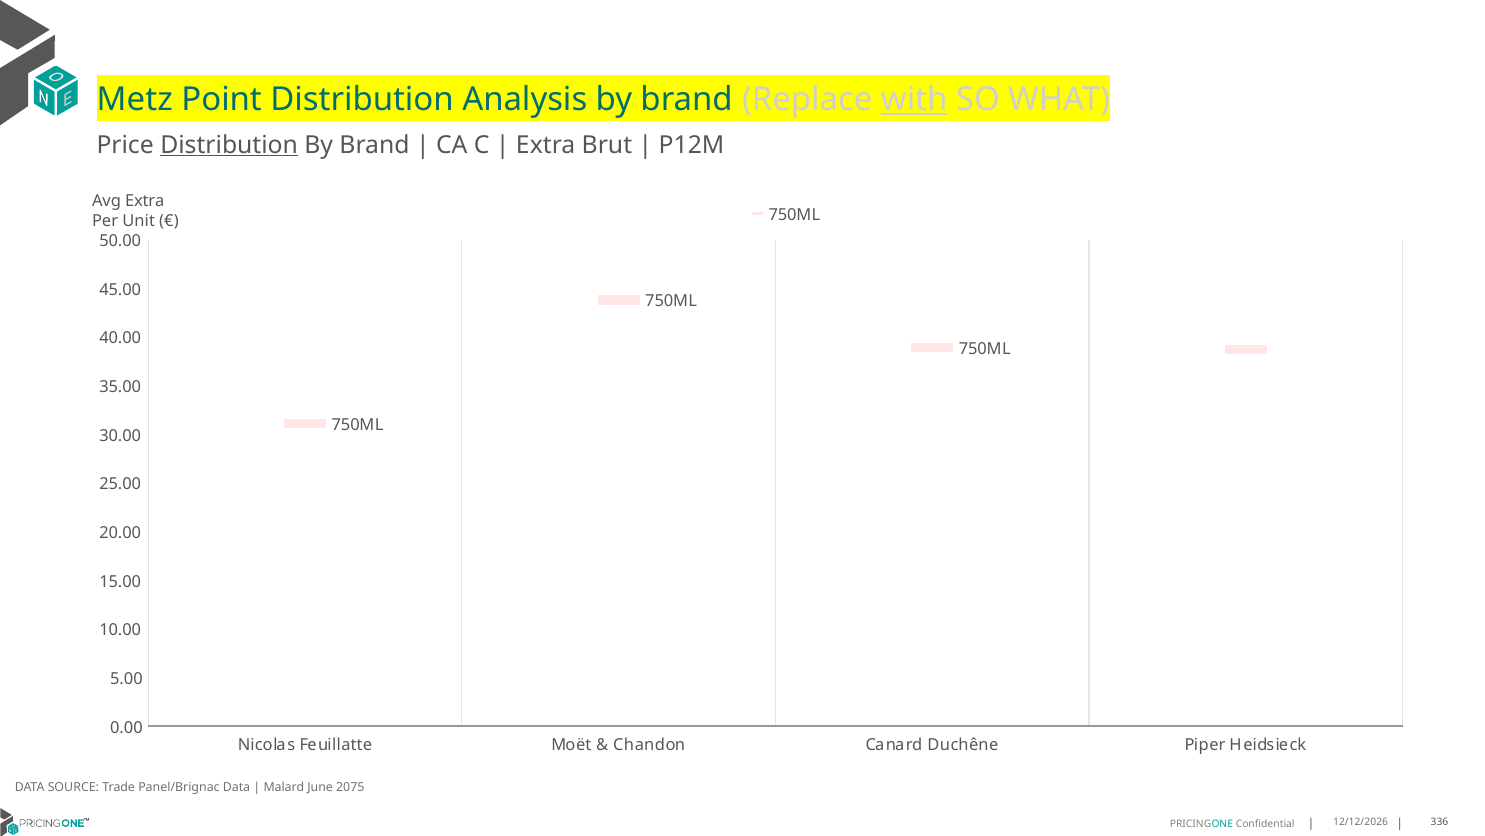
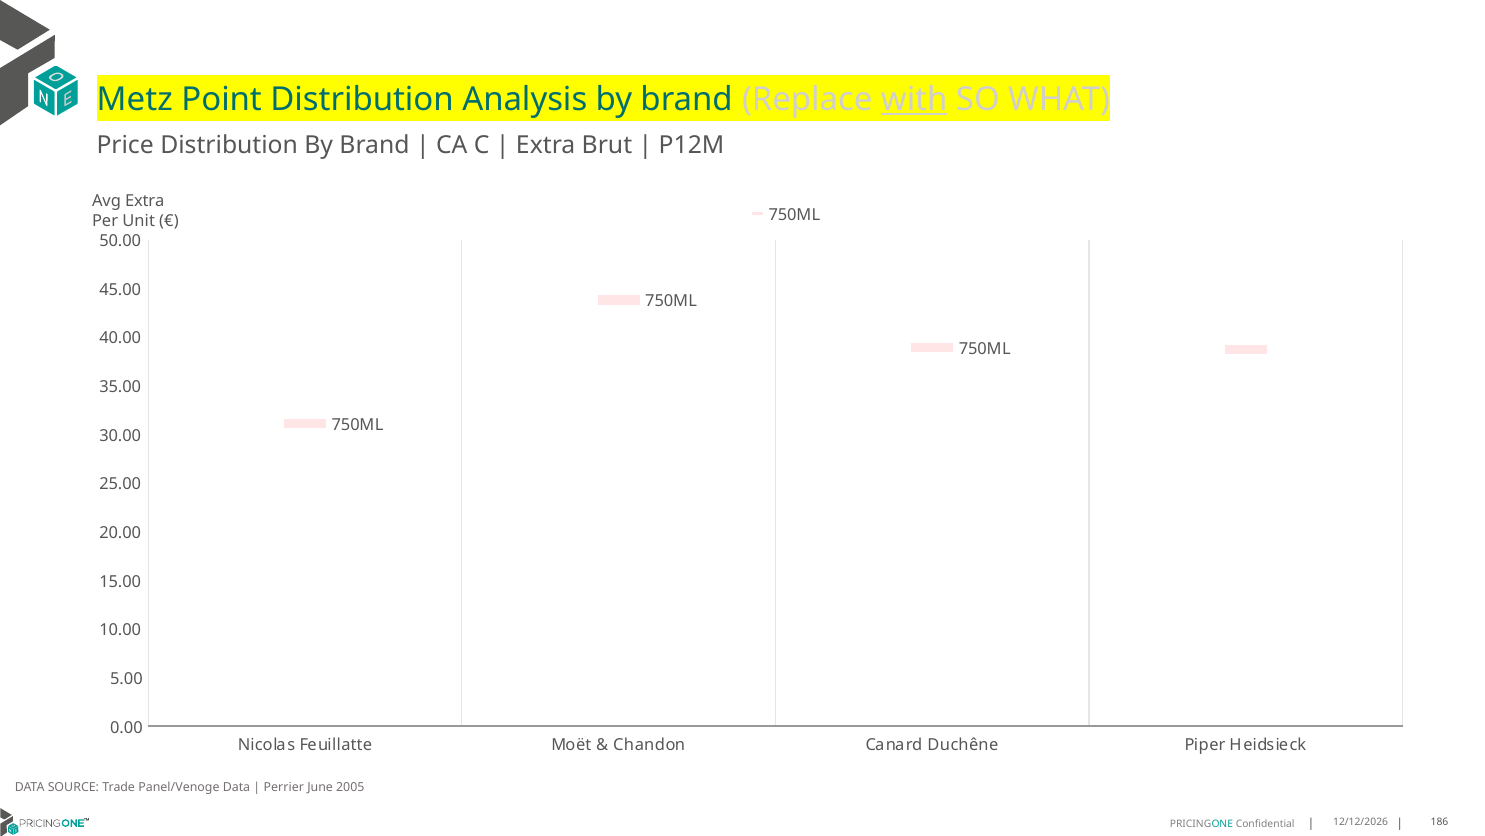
Distribution underline: present -> none (229, 145)
Panel/Brignac: Panel/Brignac -> Panel/Venoge (179, 787)
Malard: Malard -> Perrier (284, 787)
2075: 2075 -> 2005 (350, 787)
336: 336 -> 186 (1440, 821)
